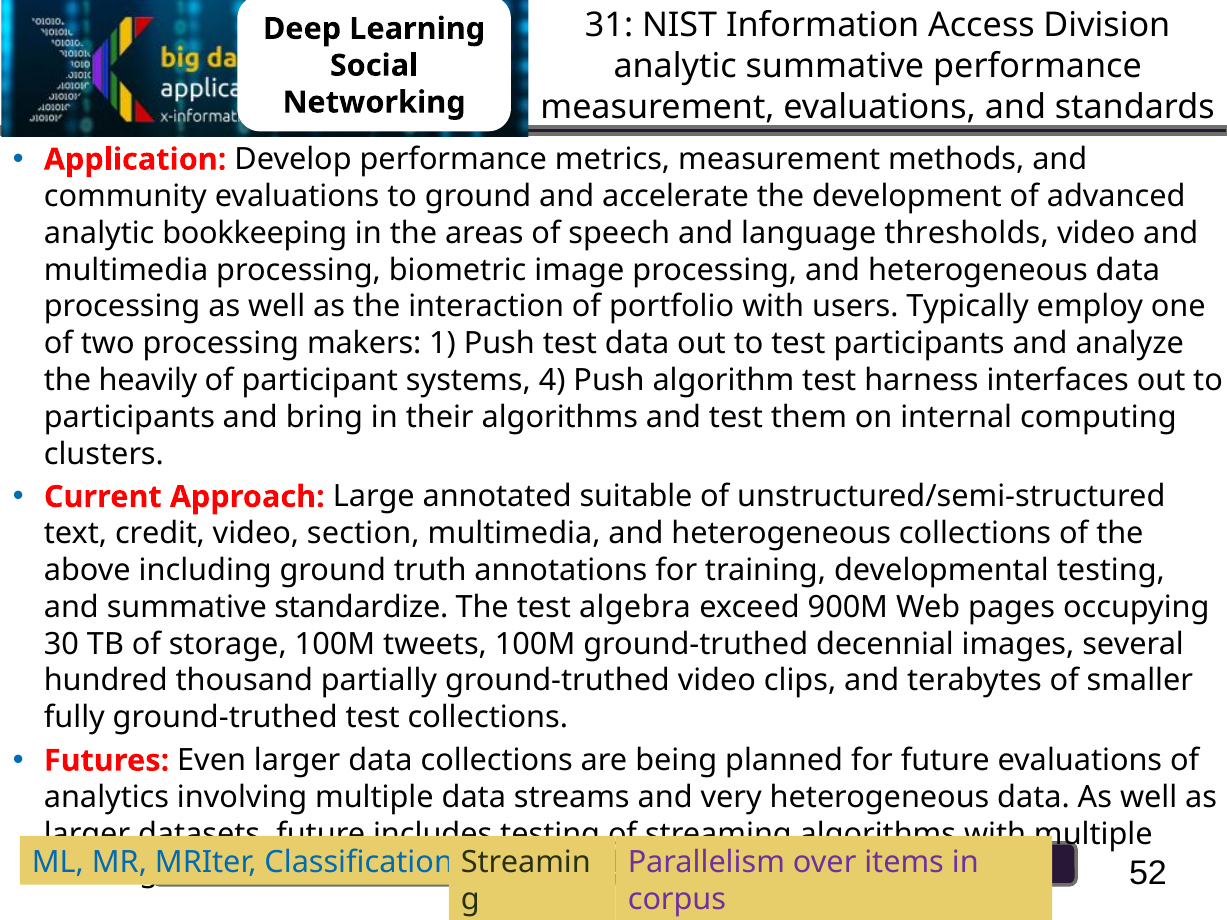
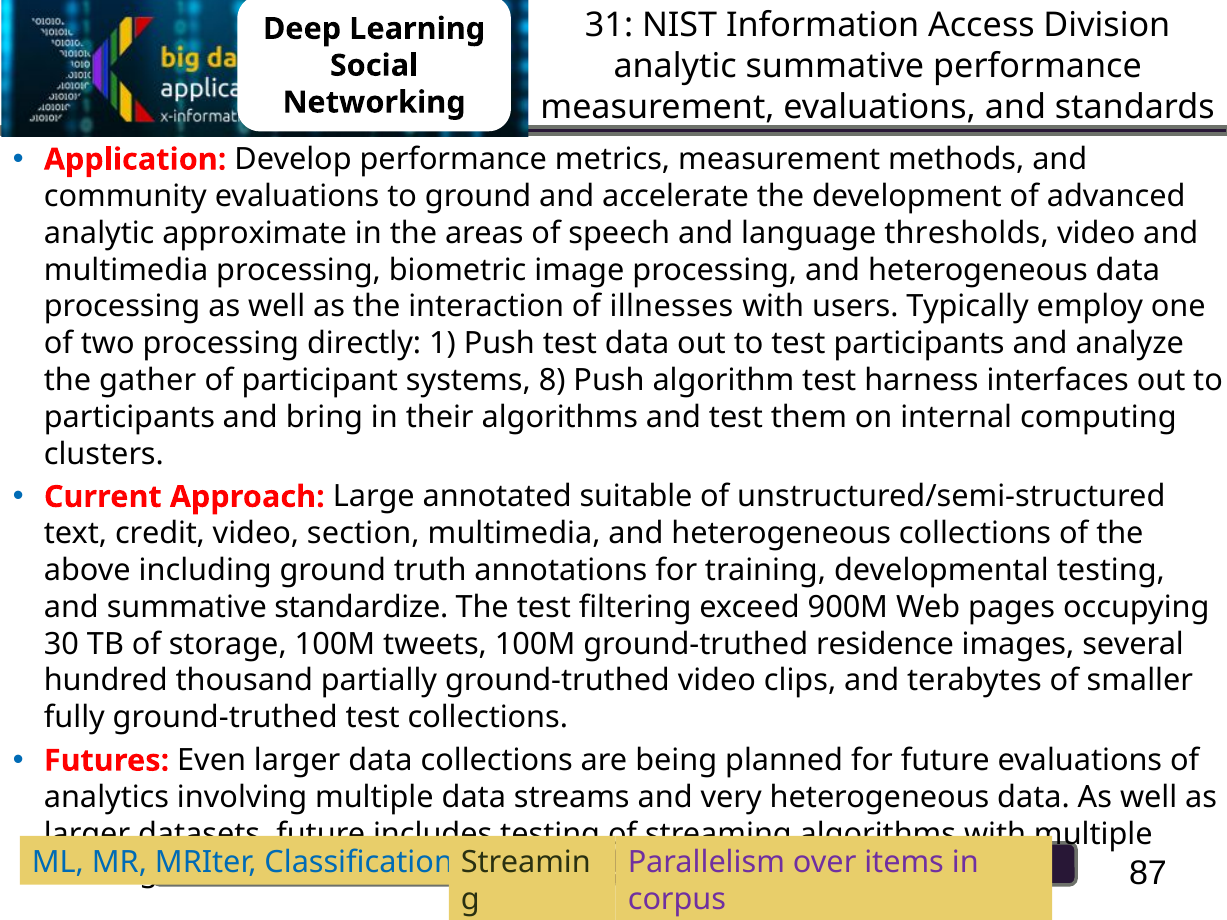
bookkeeping: bookkeeping -> approximate (255, 233)
portfolio: portfolio -> illnesses (671, 307)
makers: makers -> directly (364, 344)
heavily: heavily -> gather (148, 380)
4: 4 -> 8 (552, 380)
algebra: algebra -> filtering (635, 607)
decennial: decennial -> residence (885, 644)
52: 52 -> 87 (1148, 873)
